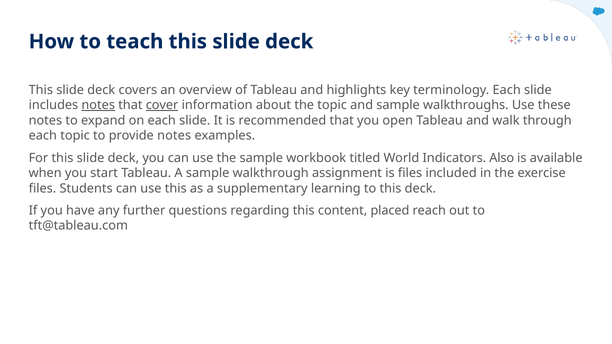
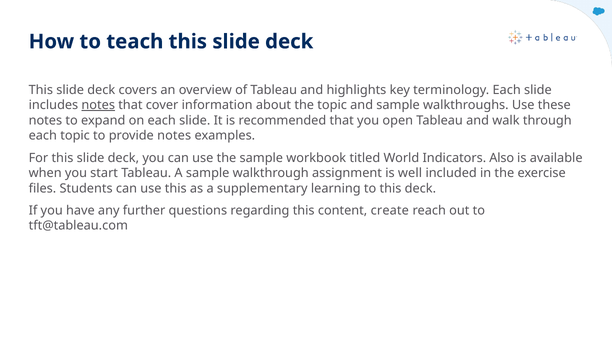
cover underline: present -> none (162, 105)
is files: files -> well (410, 173)
placed: placed -> create (390, 211)
